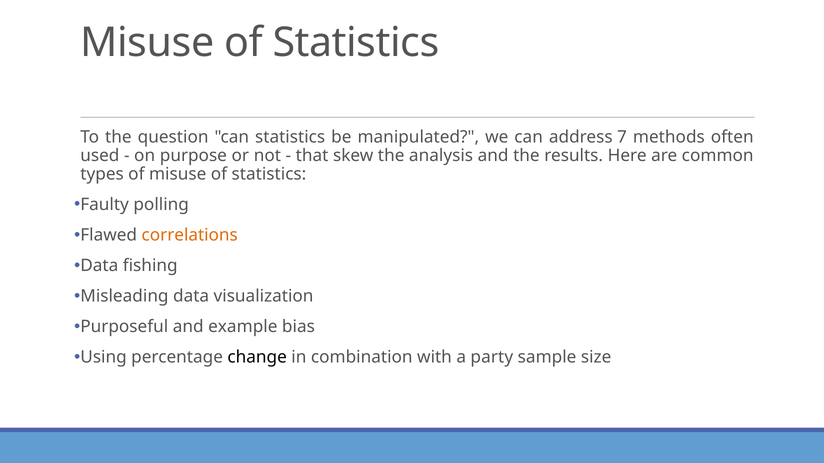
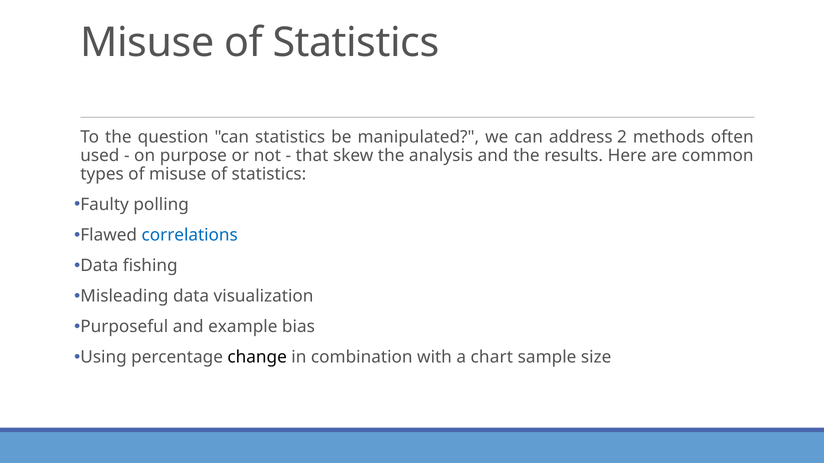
7: 7 -> 2 (622, 137)
correlations colour: orange -> blue (190, 235)
party: party -> chart (492, 358)
